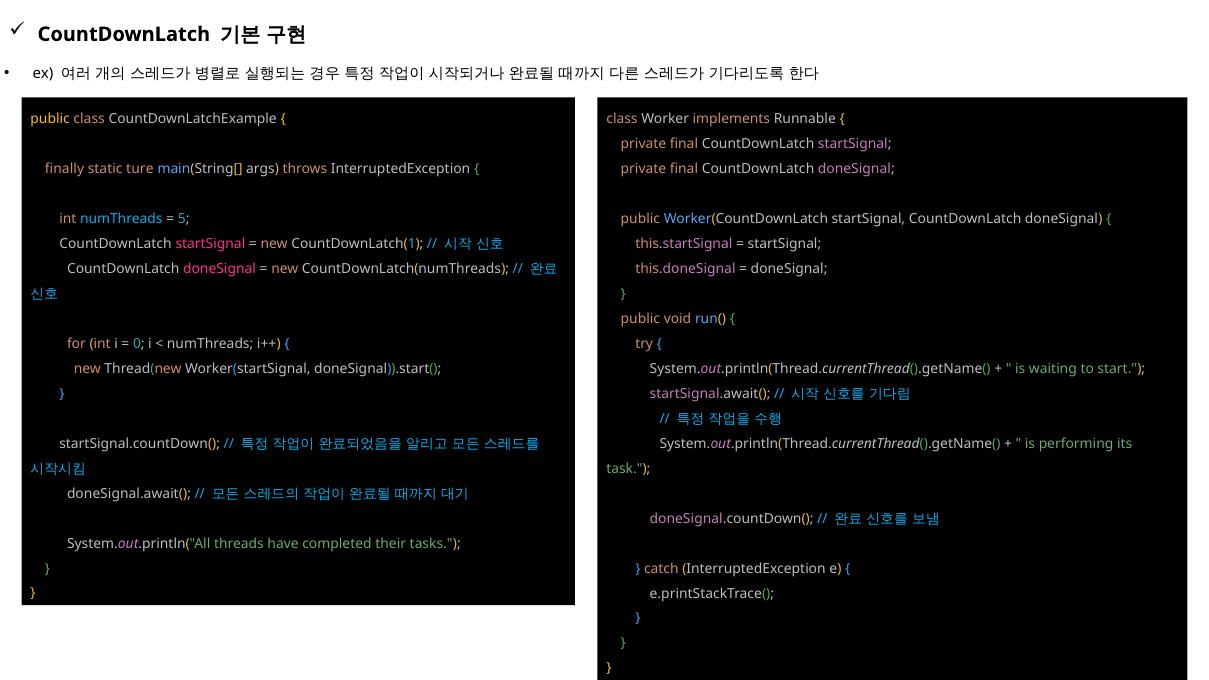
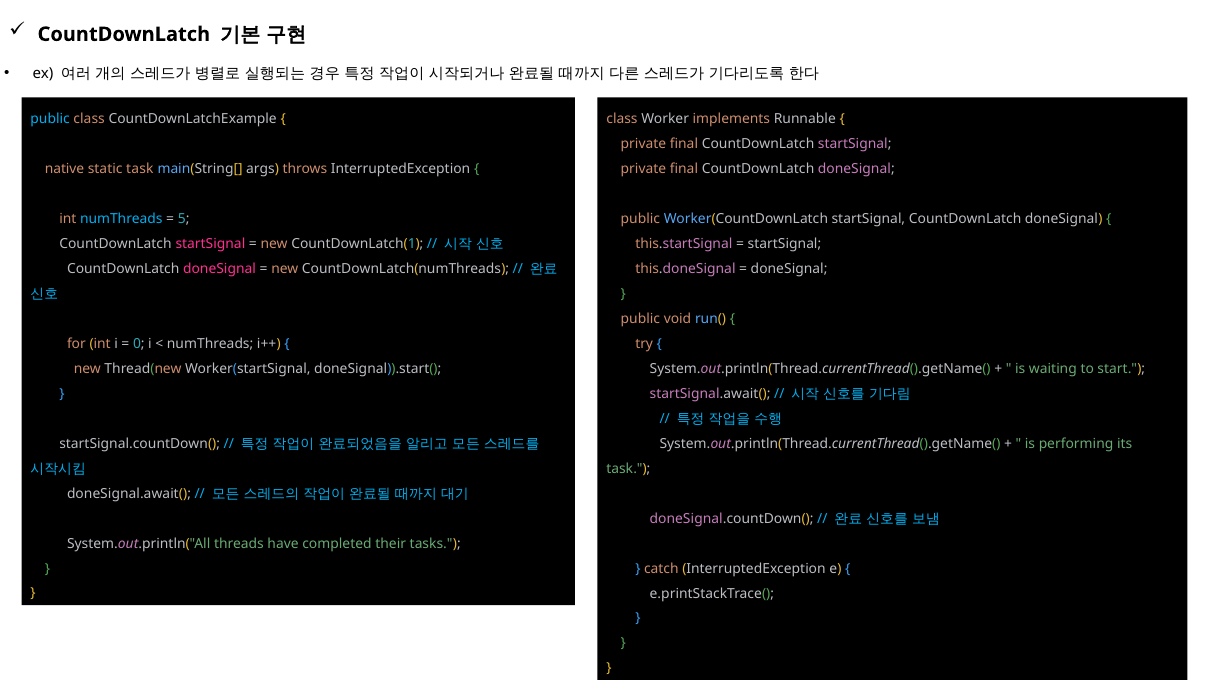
public colour: yellow -> light blue (50, 119)
finally: finally -> native (65, 169)
static ture: ture -> task (140, 169)
